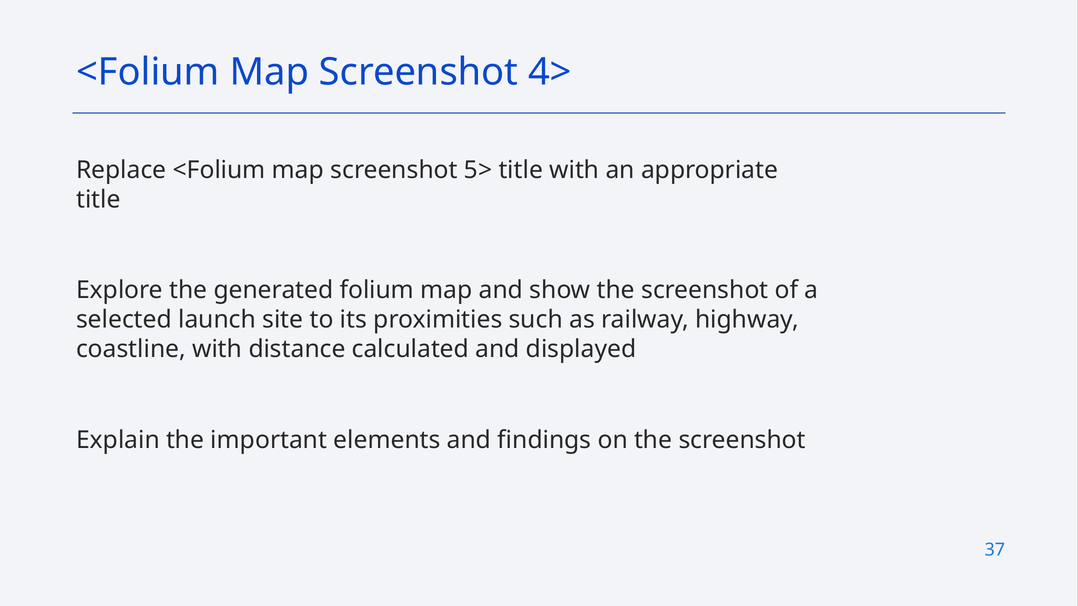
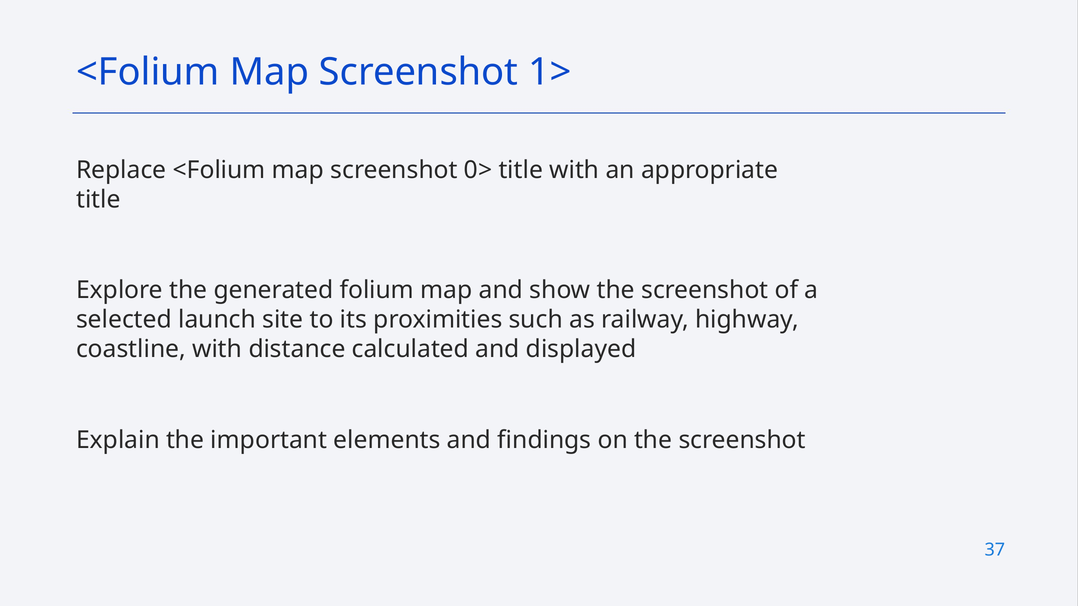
4>: 4> -> 1> (550, 72)
5>: 5> -> 0> (478, 170)
